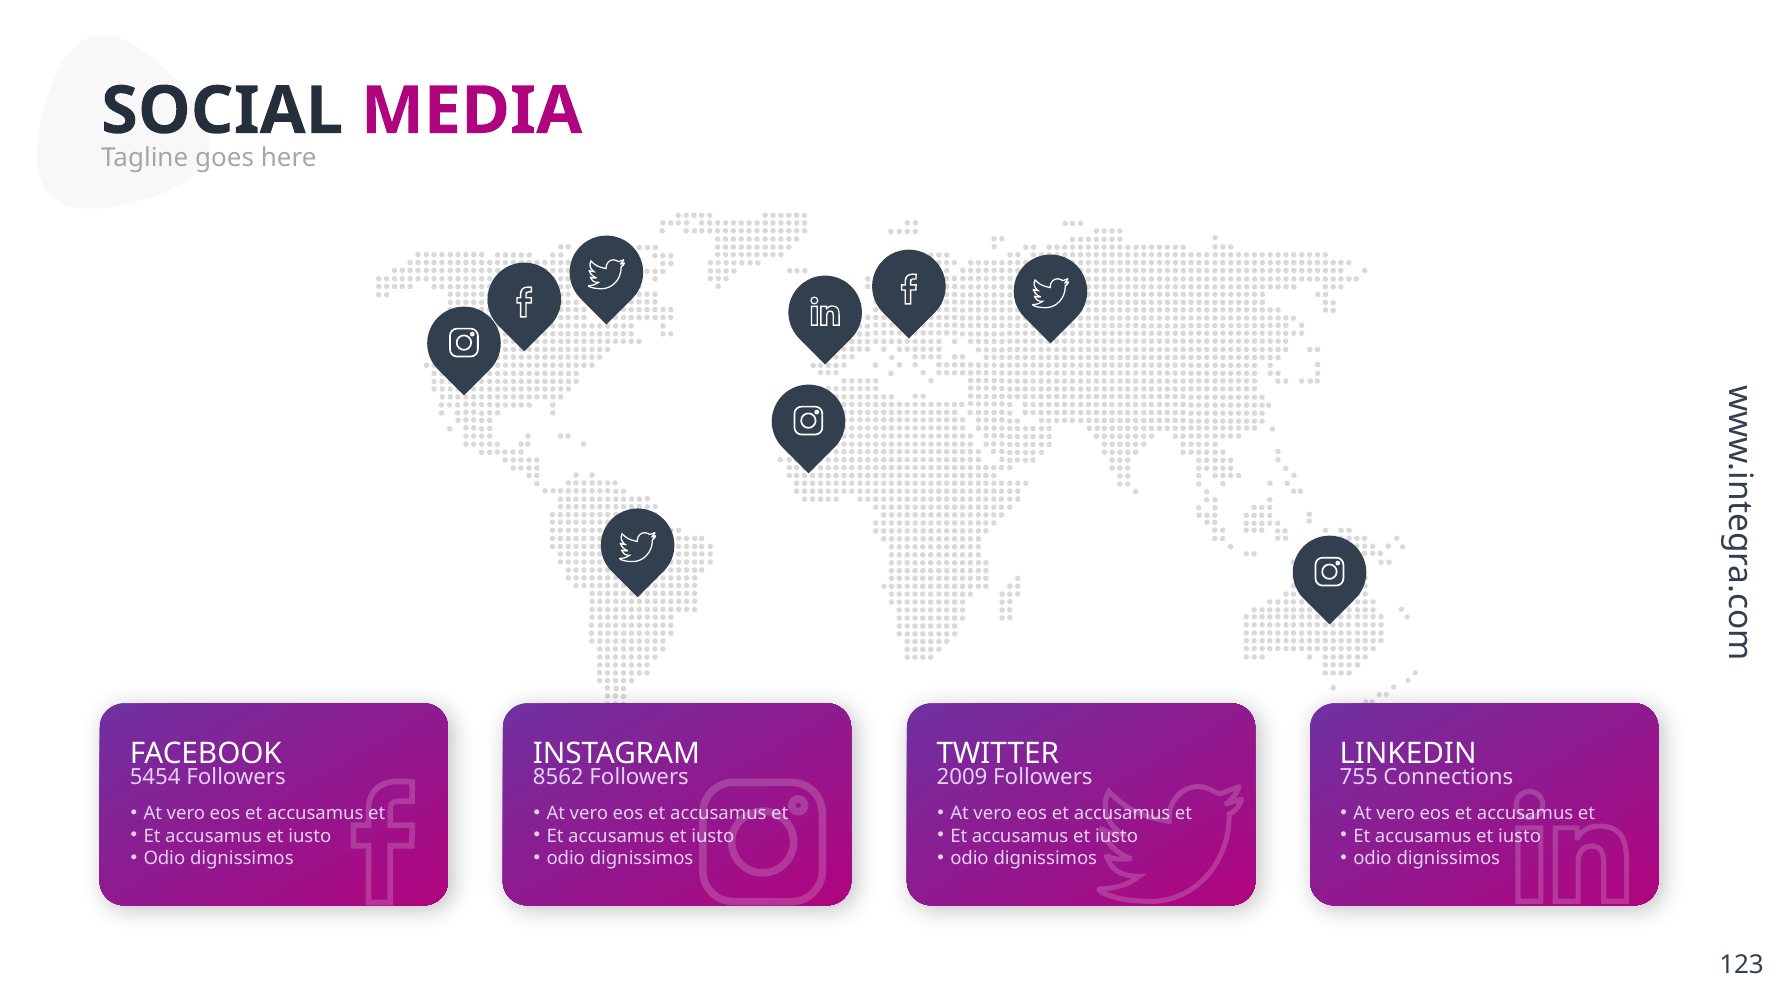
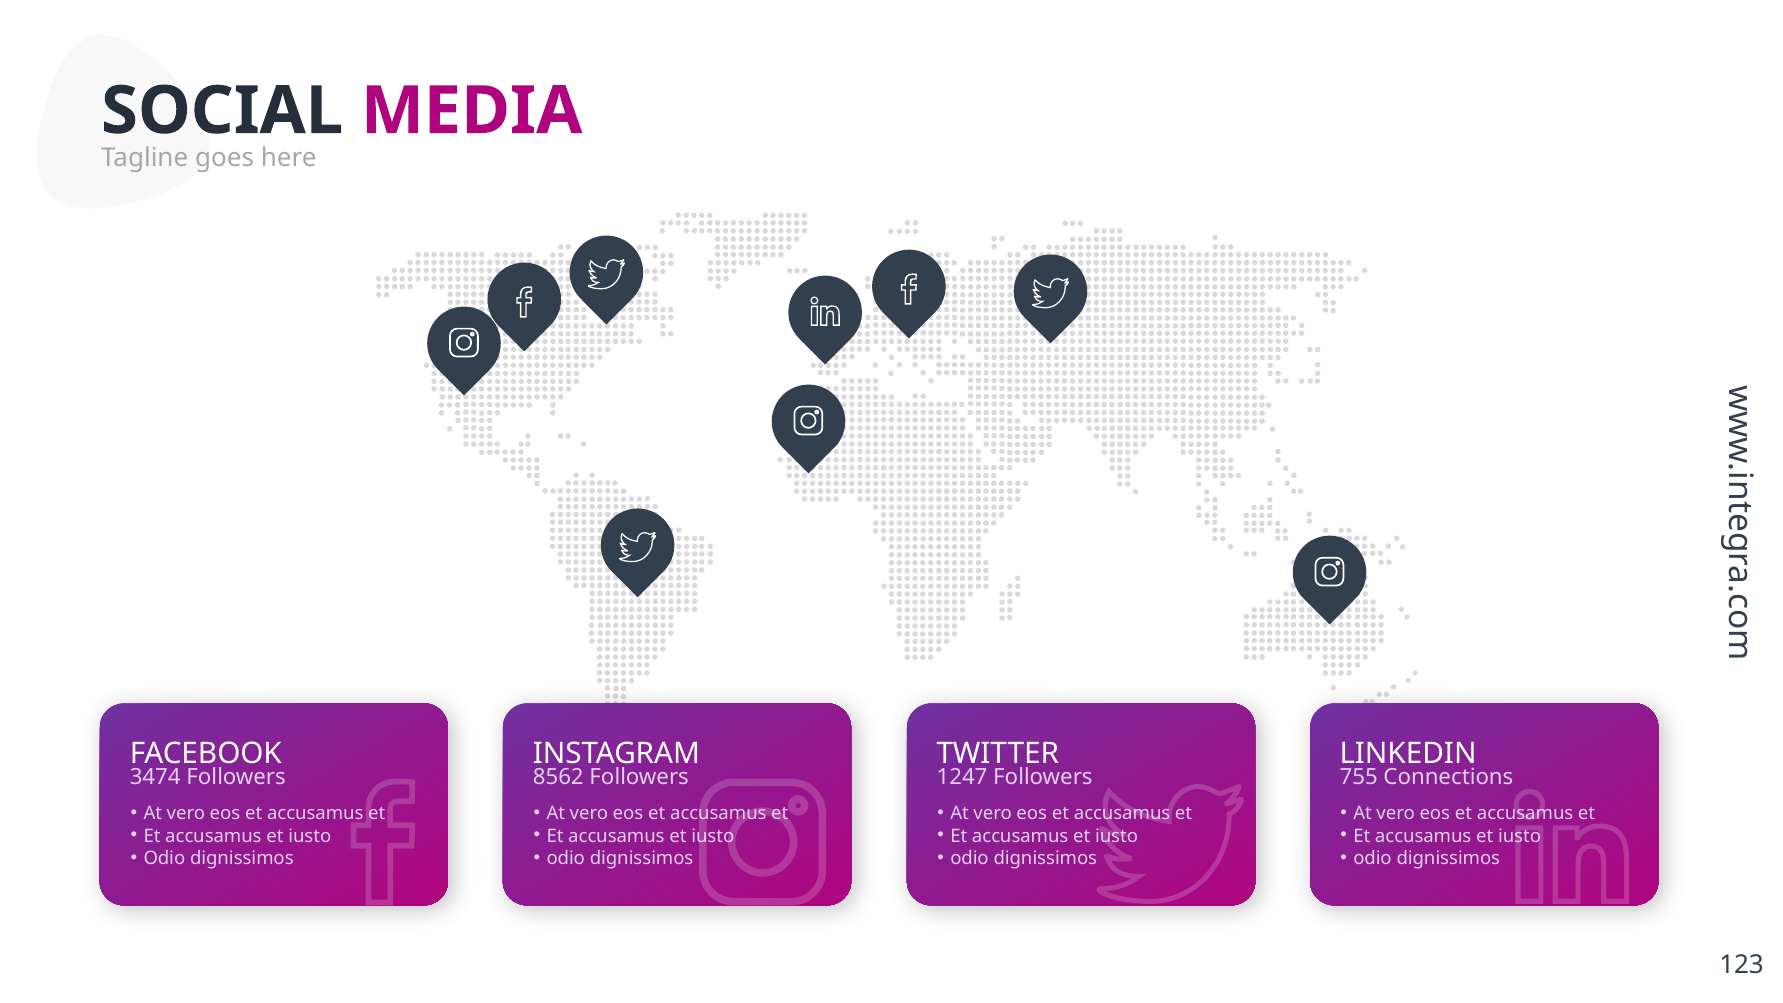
5454: 5454 -> 3474 (155, 777)
2009: 2009 -> 1247 (962, 777)
